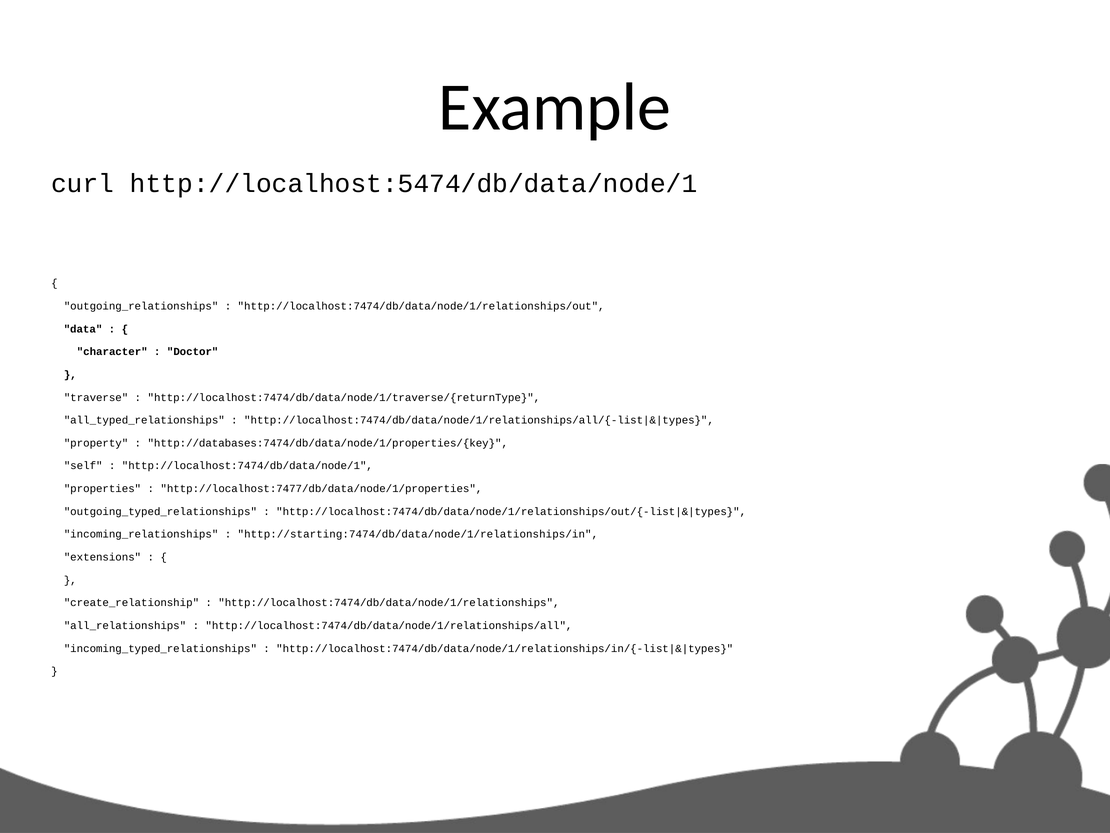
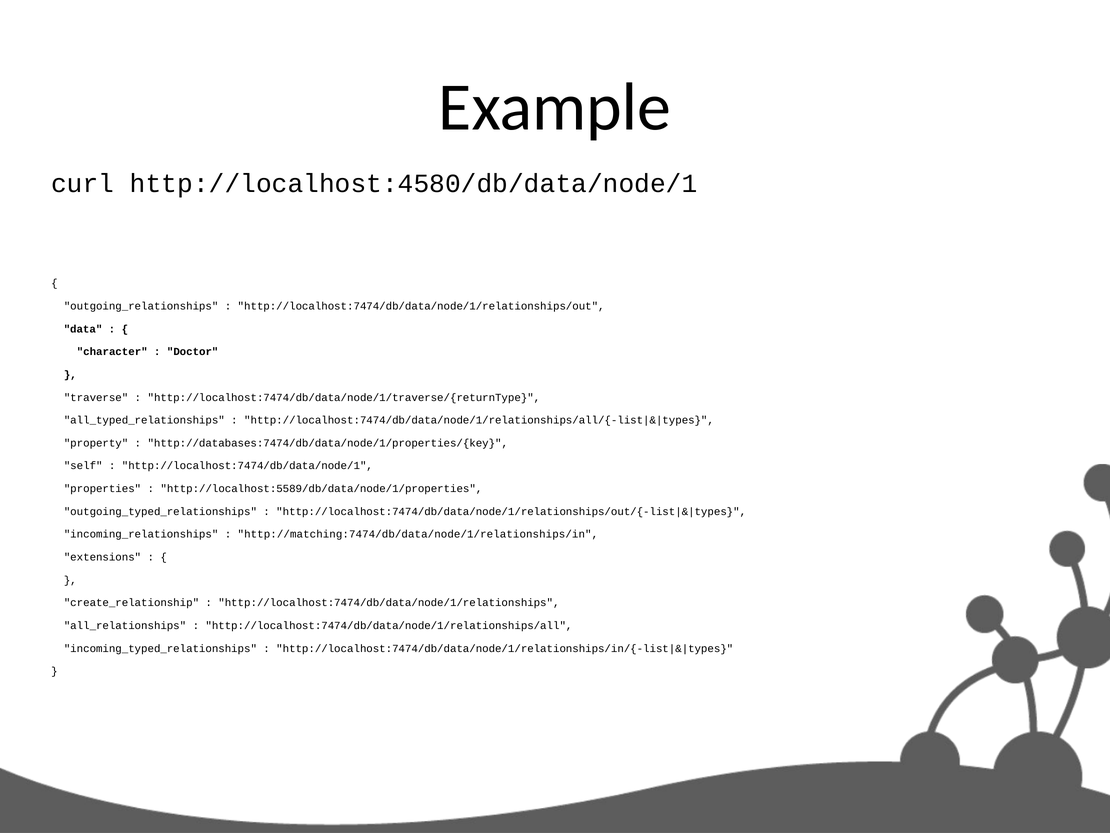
http://localhost:5474/db/data/node/1: http://localhost:5474/db/data/node/1 -> http://localhost:4580/db/data/node/1 (414, 184)
http://localhost:7477/db/data/node/1/properties: http://localhost:7477/db/data/node/1/properties -> http://localhost:5589/db/data/node/1/properties (321, 488)
http://starting:7474/db/data/node/1/relationships/in: http://starting:7474/db/data/node/1/relationships/in -> http://matching:7474/db/data/node/1/relationships/in (418, 534)
